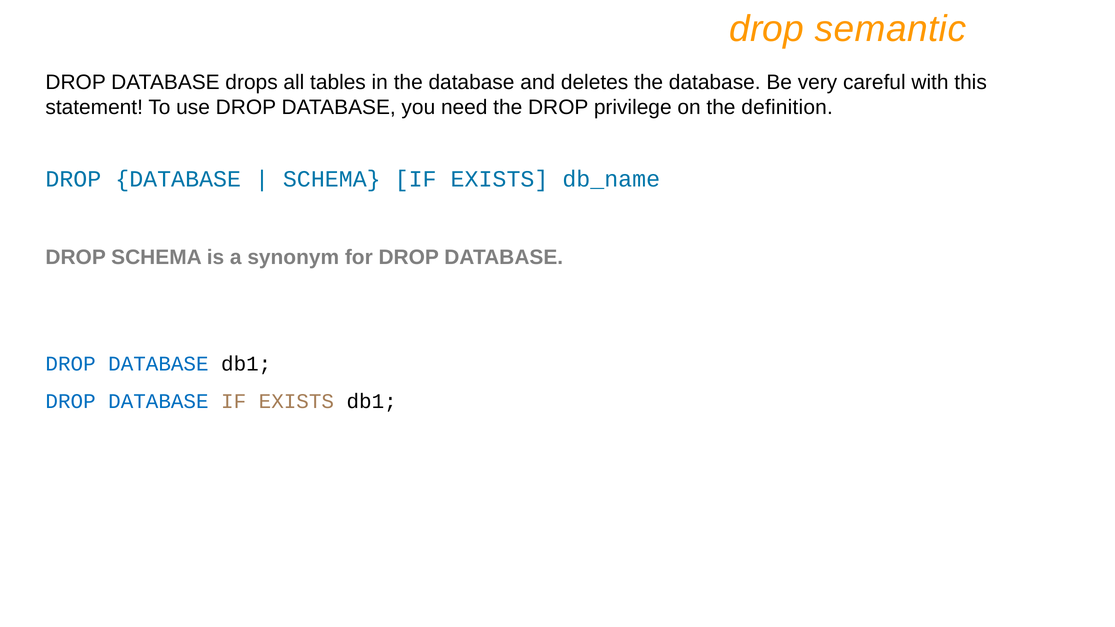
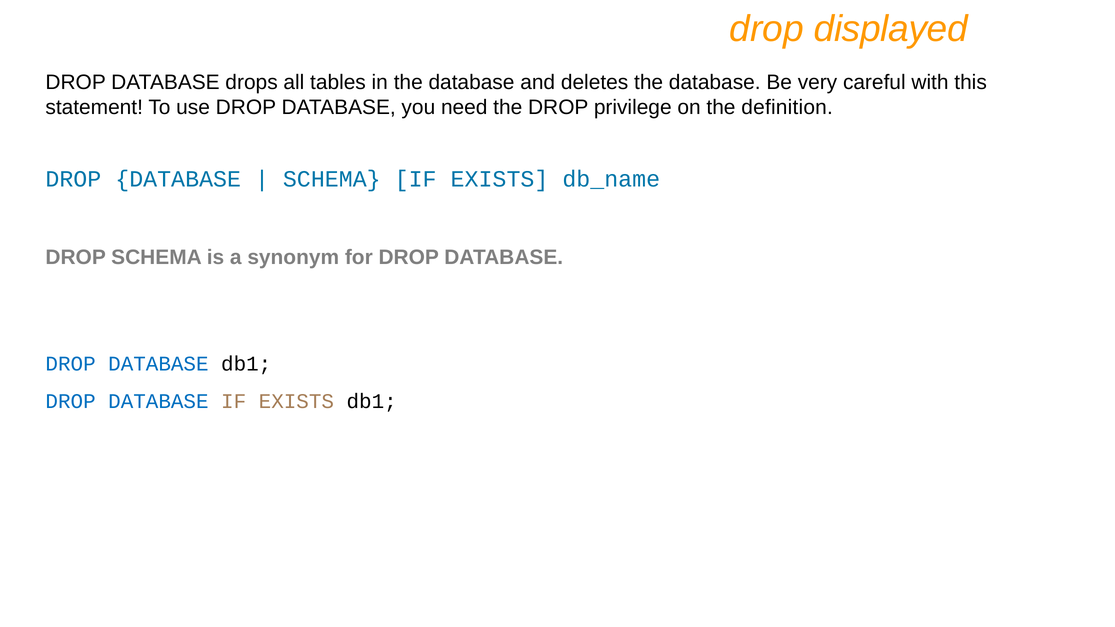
semantic: semantic -> displayed (891, 29)
